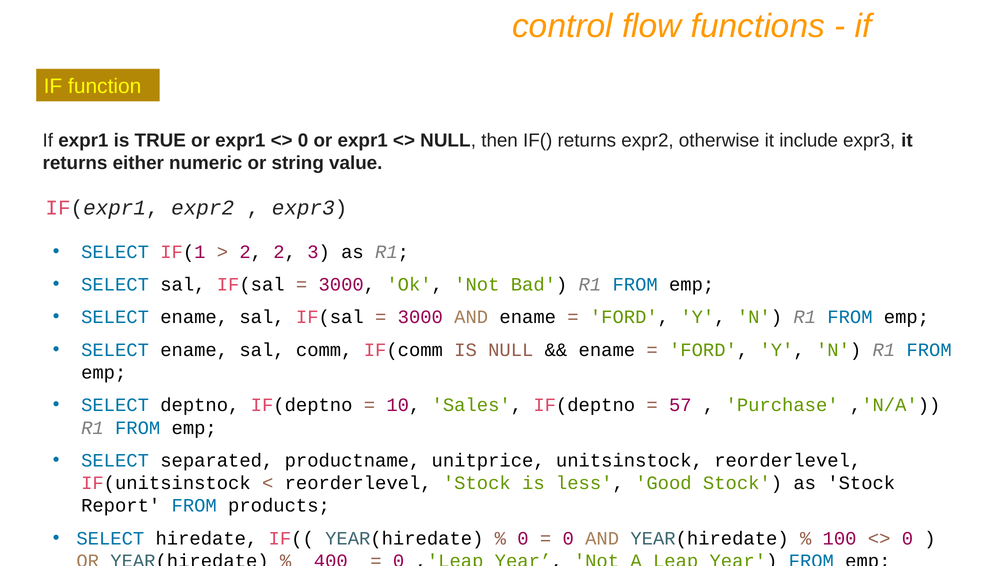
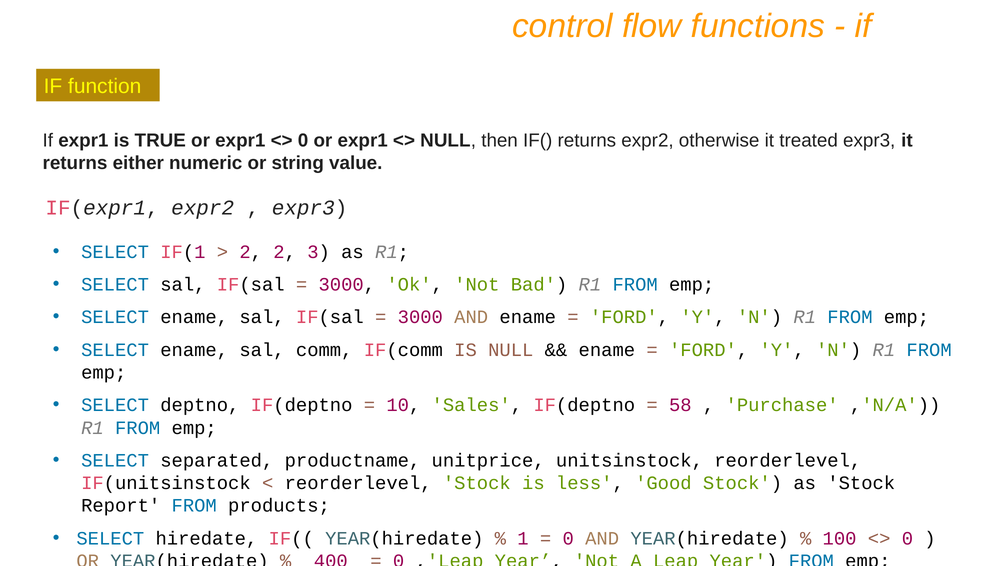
include: include -> treated (809, 140)
57: 57 -> 58 (680, 405)
0: 0 -> 1 (523, 538)
